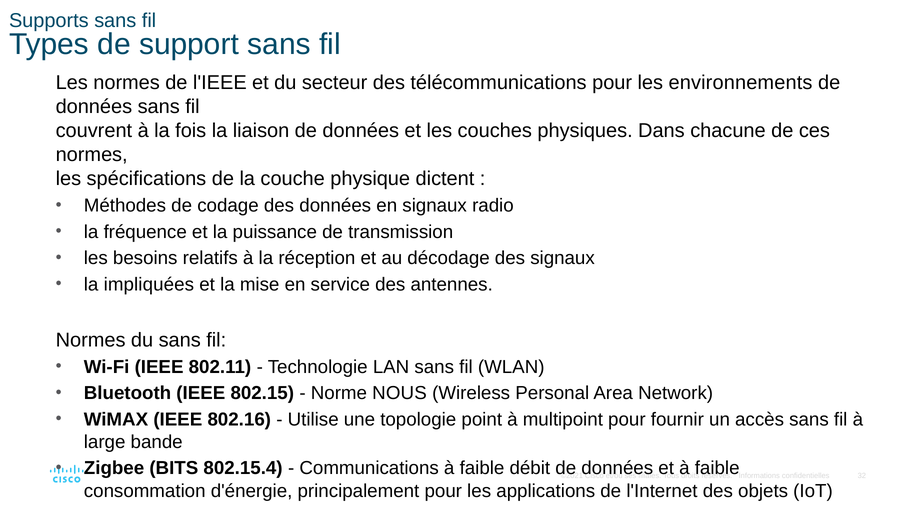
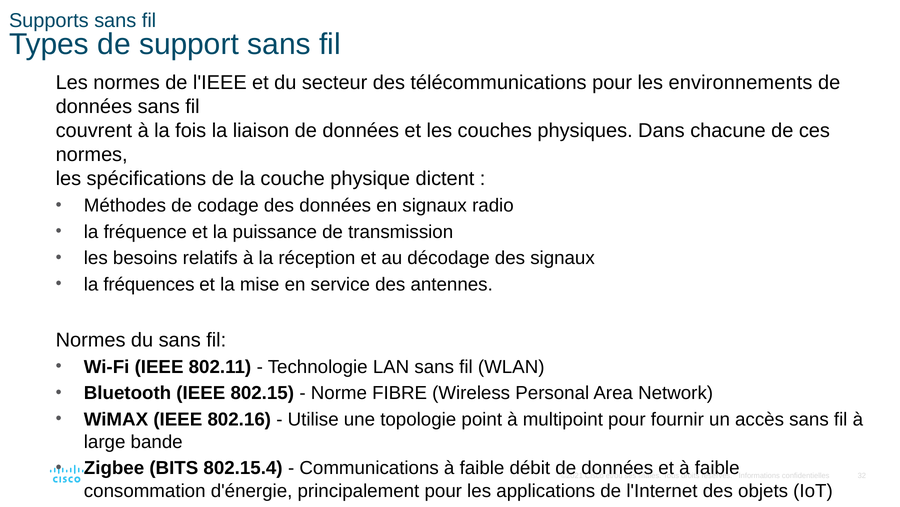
impliquées: impliquées -> fréquences (149, 284)
NOUS: NOUS -> FIBRE (400, 393)
